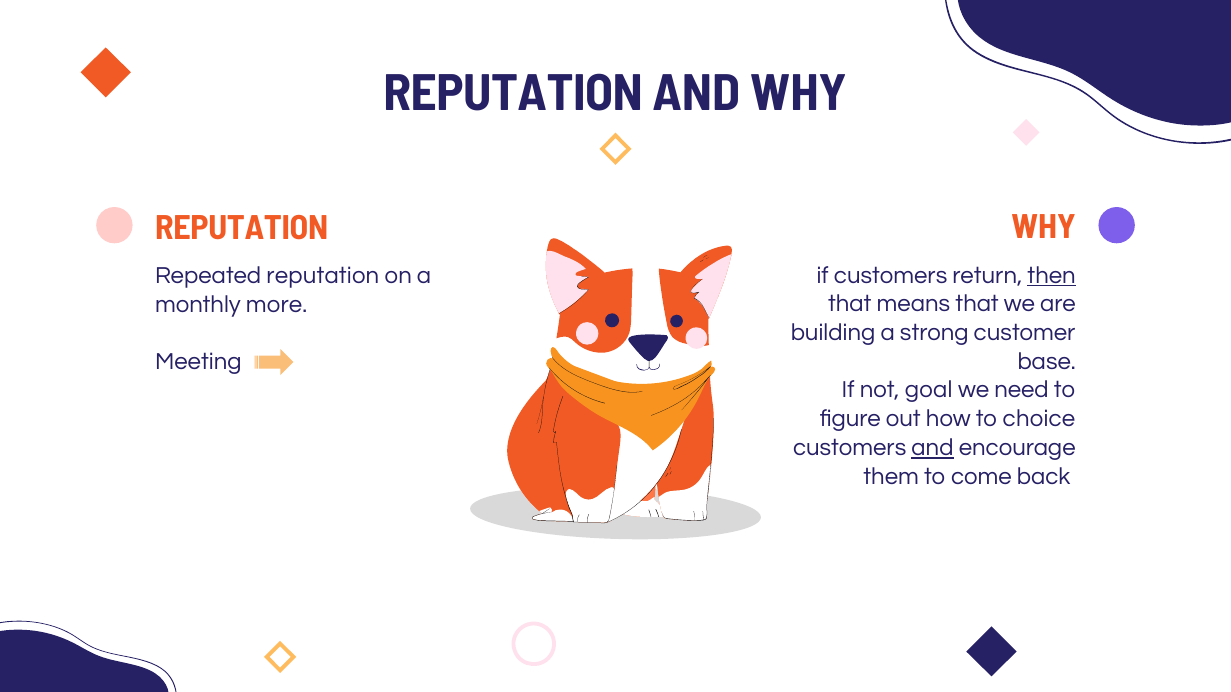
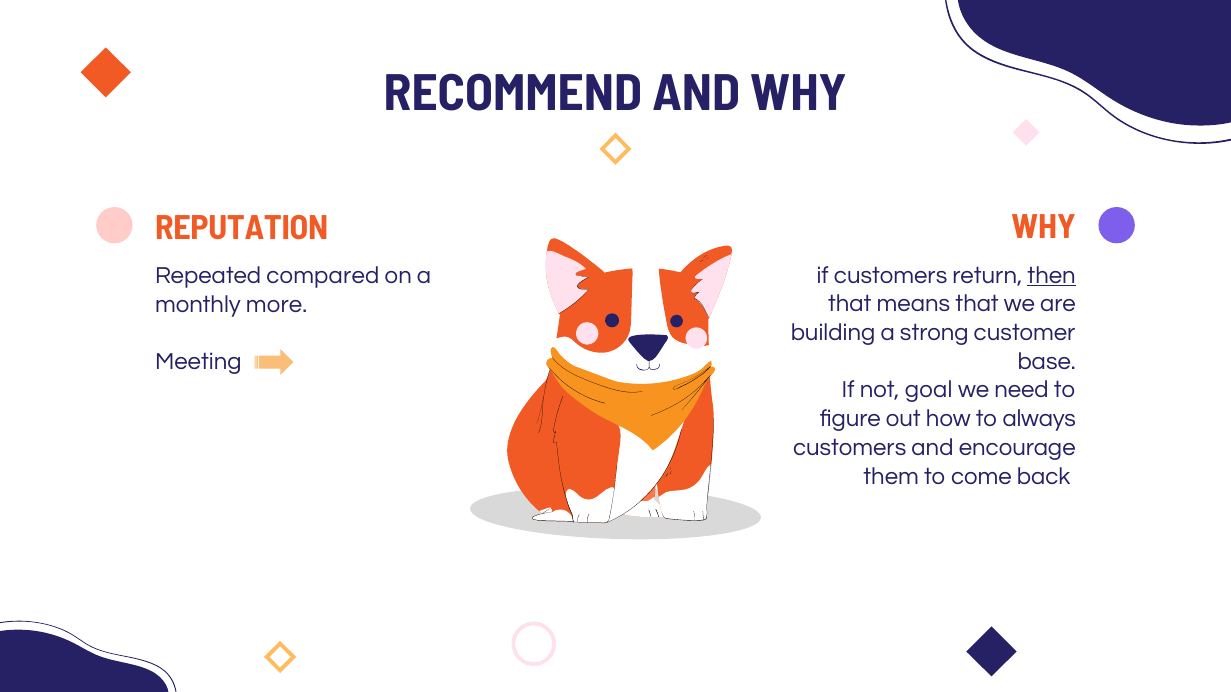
REPUTATION: REPUTATION -> RECOMMEND (513, 94)
Repeated reputation: reputation -> compared (323, 276)
choice: choice -> always (1039, 419)
and underline: present -> none (932, 448)
